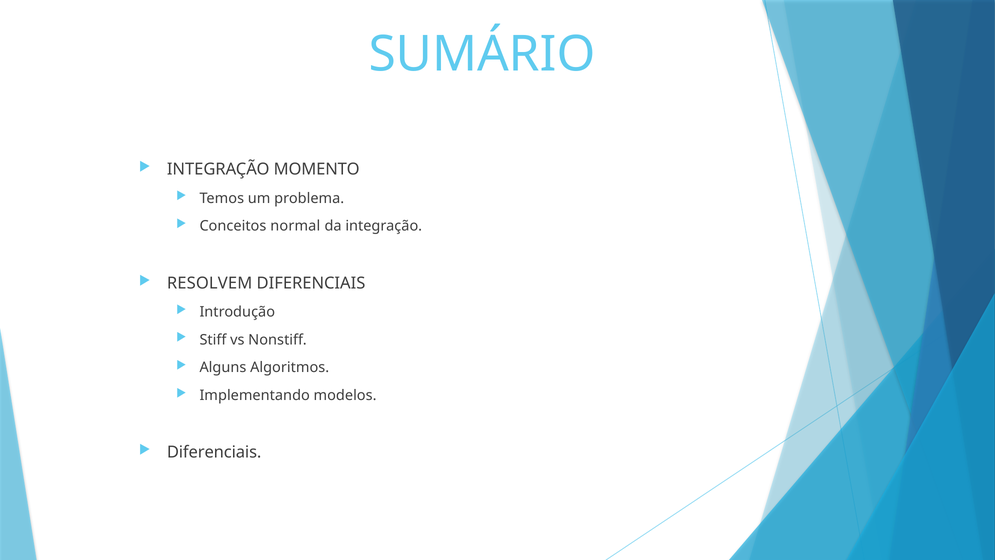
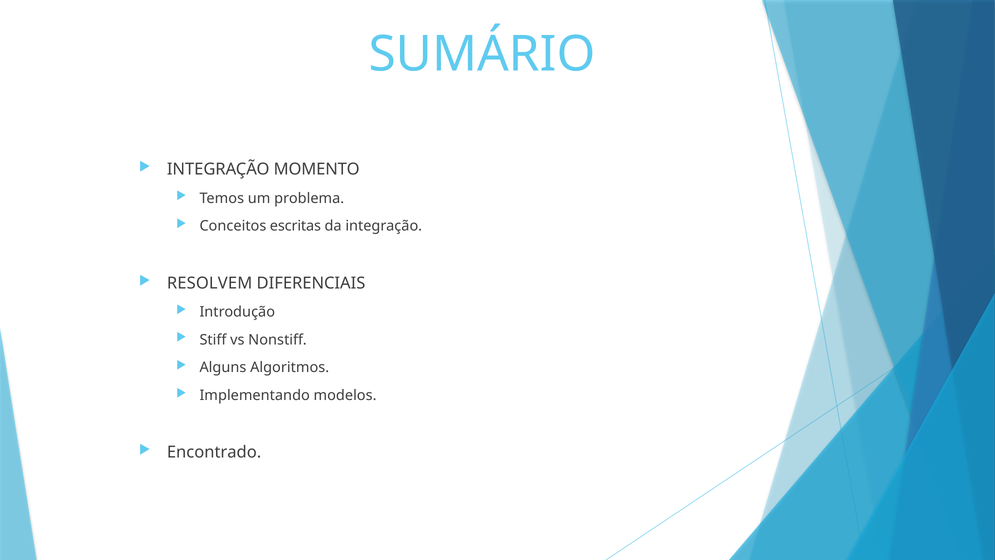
normal: normal -> escritas (295, 226)
Diferenciais: Diferenciais -> Encontrado (214, 452)
